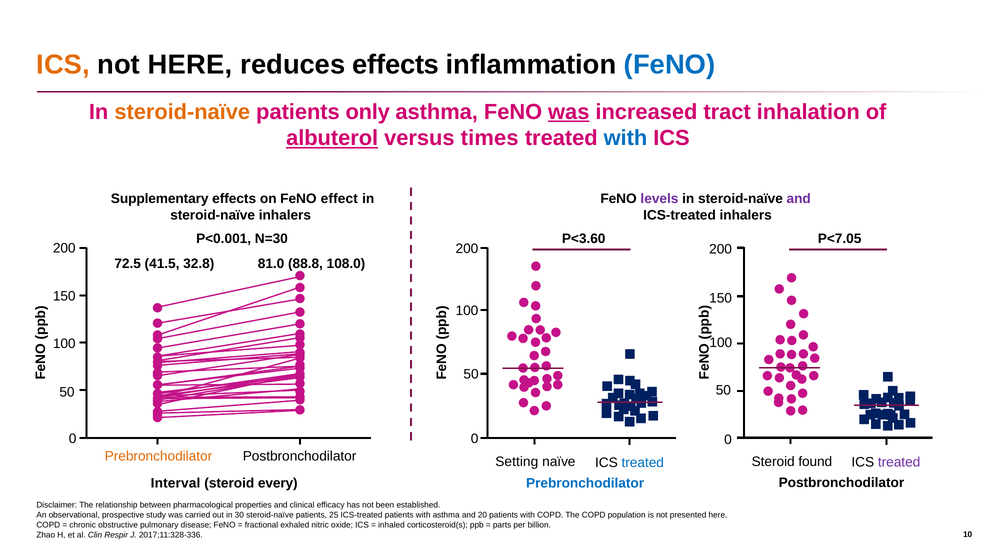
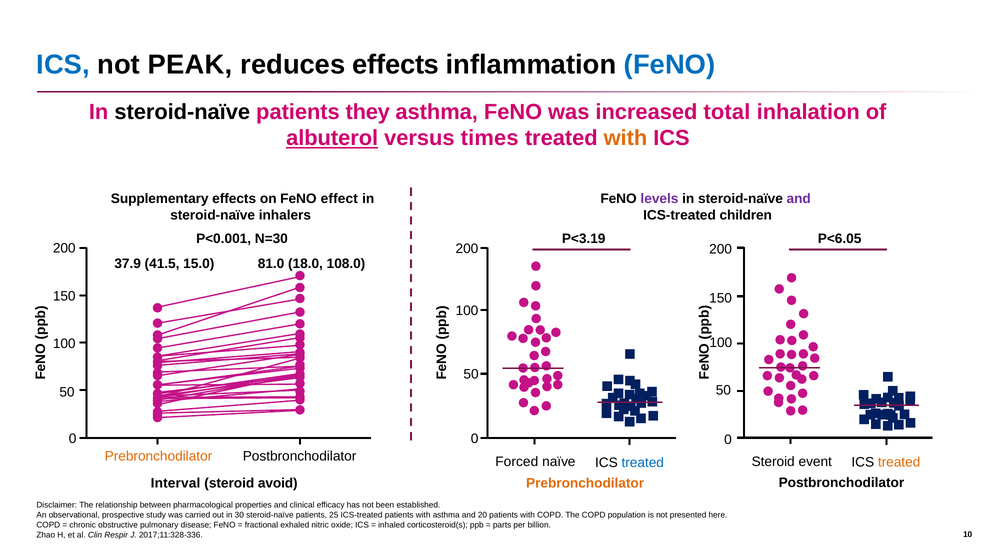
ICS colour: orange -> blue (63, 65)
not HERE: HERE -> PEAK (190, 65)
steroid-naïve colour: orange -> black (182, 112)
only: only -> they (368, 112)
was underline: present -> none (569, 112)
tract: tract -> total (727, 112)
with colour: blue -> orange (625, 138)
ICS-treated inhalers: inhalers -> children (746, 215)
P<3.60: P<3.60 -> P<3.19 (584, 239)
P<7.05: P<7.05 -> P<6.05 (840, 239)
72.5: 72.5 -> 37.9 (128, 264)
32.8: 32.8 -> 15.0 (199, 264)
88.8: 88.8 -> 18.0 (305, 264)
found: found -> event (815, 462)
Setting: Setting -> Forced (517, 462)
treated colour: purple -> orange (899, 462)
every: every -> avoid (278, 483)
Prebronchodilator colour: blue -> orange (585, 483)
